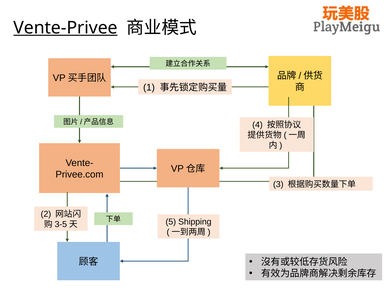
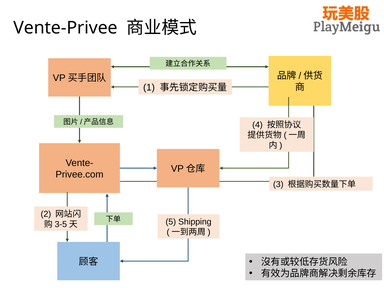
Vente-Privee underline: present -> none (66, 28)
